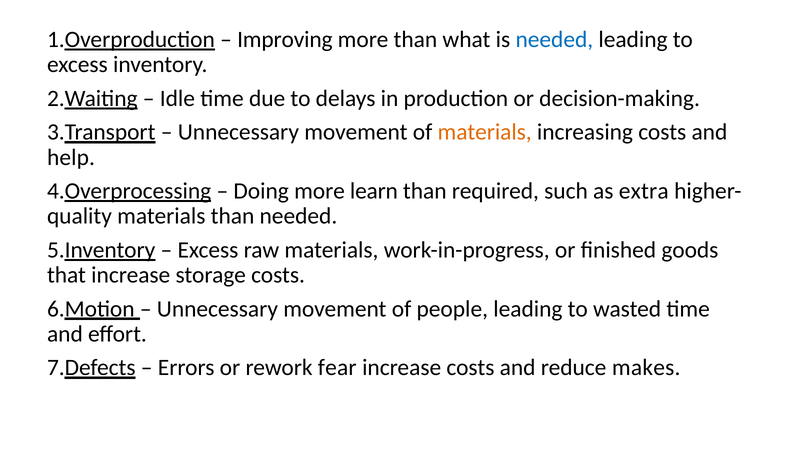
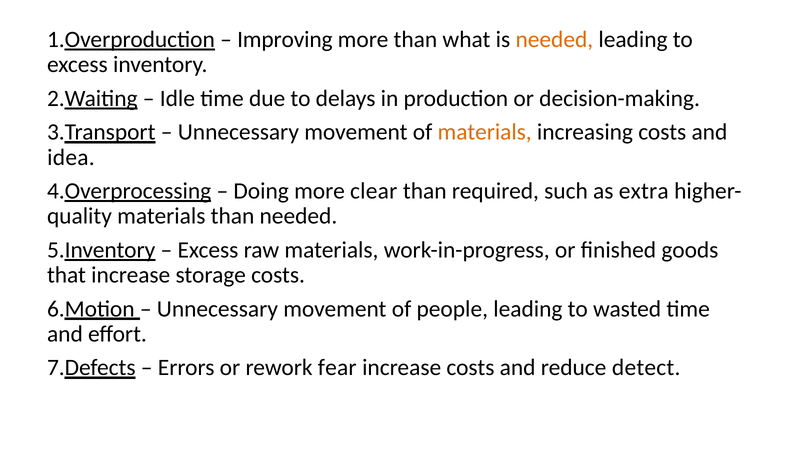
needed colour: blue -> orange (554, 40)
help: help -> idea (71, 157)
learn: learn -> clear (374, 191)
makes: makes -> detect (646, 368)
